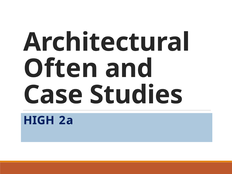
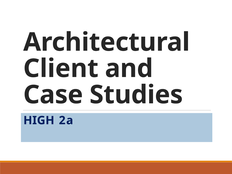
Often: Often -> Client (61, 69)
